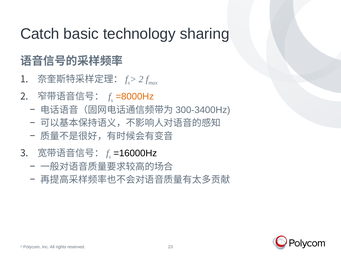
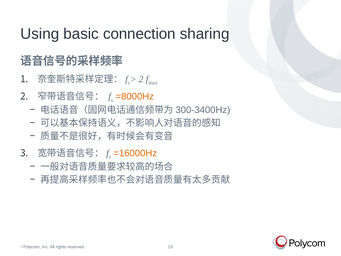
Catch: Catch -> Using (40, 34)
technology: technology -> connection (139, 34)
=16000Hz colour: black -> orange (135, 153)
